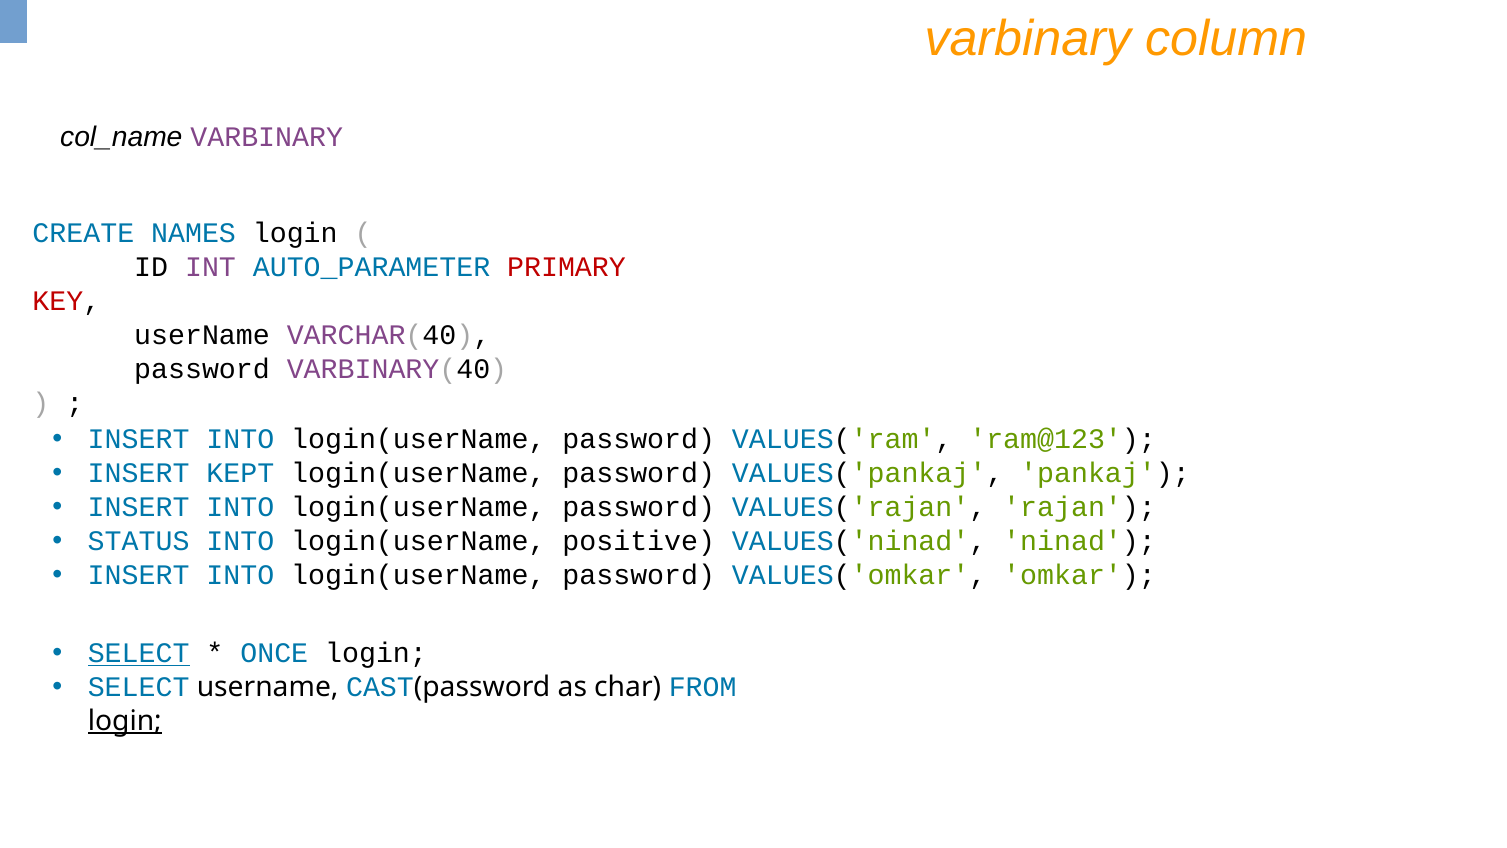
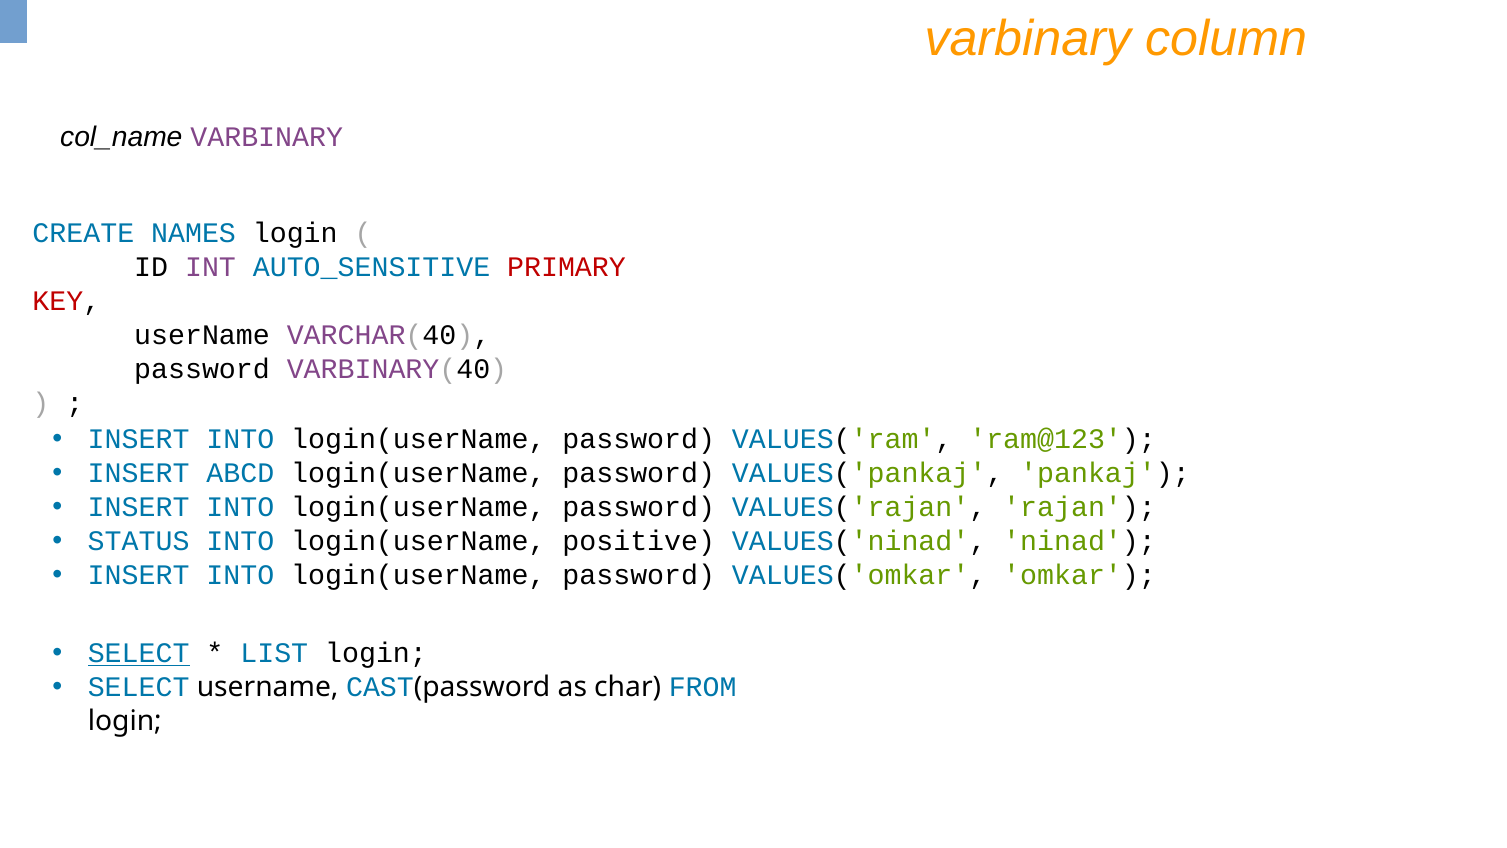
AUTO_PARAMETER: AUTO_PARAMETER -> AUTO_SENSITIVE (372, 267)
KEPT: KEPT -> ABCD (240, 473)
ONCE: ONCE -> LIST (274, 653)
login underline: present -> none (125, 721)
